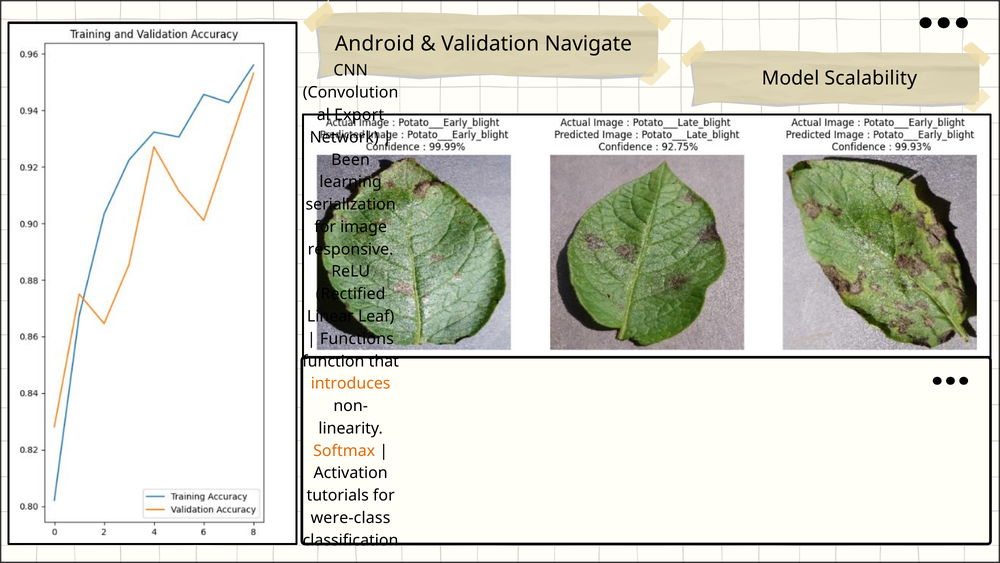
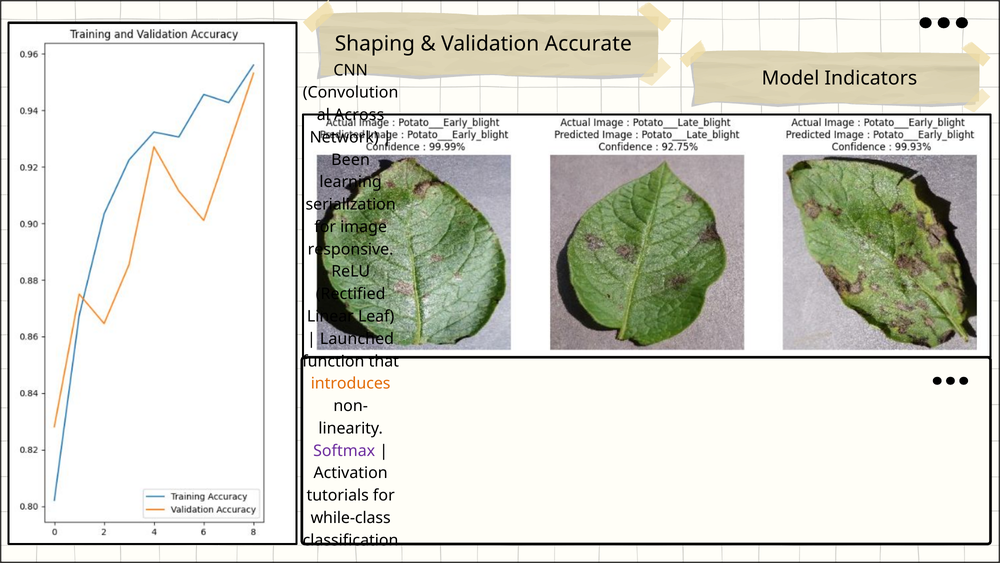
Android: Android -> Shaping (375, 44)
Navigate: Navigate -> Accurate (588, 44)
Scalability: Scalability -> Indicators (871, 78)
Export: Export -> Across (359, 115)
Functions: Functions -> Launched (357, 339)
Softmax colour: orange -> purple (344, 450)
were-class: were-class -> while-class (351, 517)
